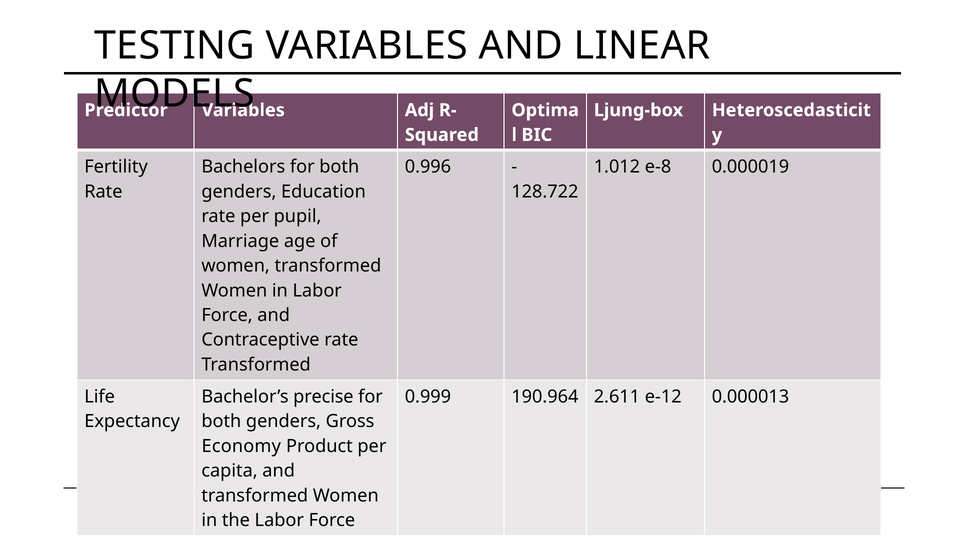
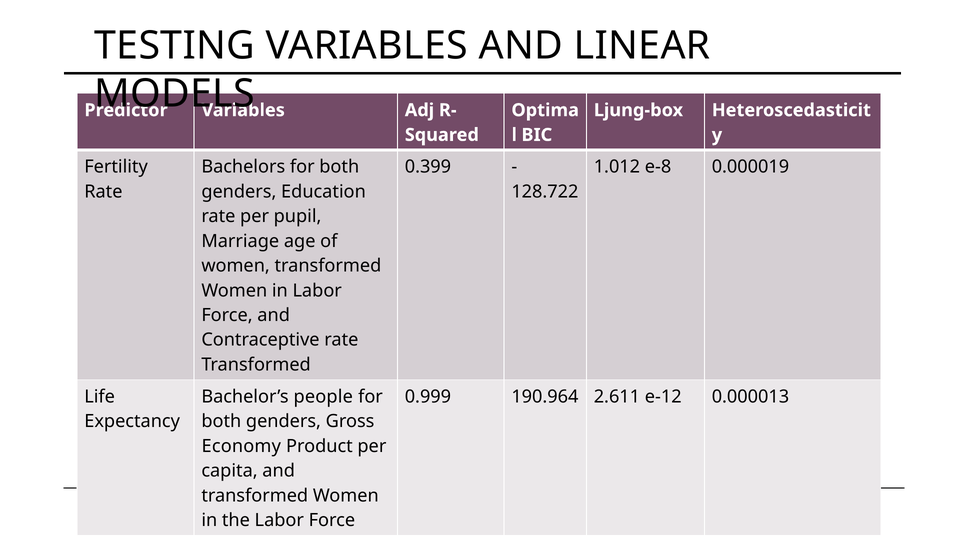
0.996: 0.996 -> 0.399 (428, 167)
precise: precise -> people (323, 396)
